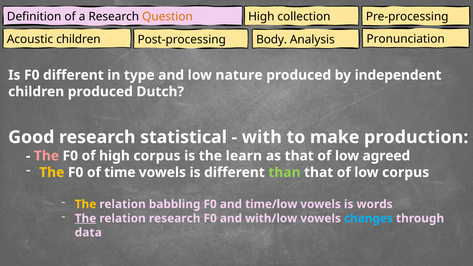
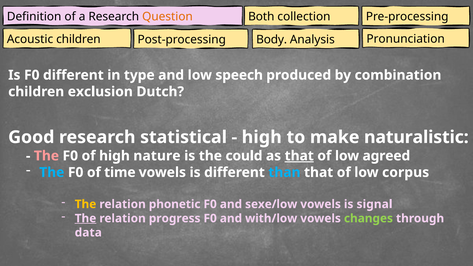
High: High -> Both (261, 17)
nature: nature -> speech (239, 75)
independent: independent -> combination (398, 75)
children produced: produced -> exclusion (100, 92)
with: with -> high (262, 137)
production: production -> naturalistic (416, 137)
high corpus: corpus -> nature (157, 156)
learn: learn -> could (244, 156)
that underline: none -> present (299, 156)
The colour: yellow -> light blue (52, 172)
than colour: light green -> light blue (284, 172)
babbling: babbling -> phonetic (175, 204)
time/low: time/low -> sexe/low (271, 204)
words: words -> signal (374, 204)
relation research: research -> progress (175, 218)
changes colour: light blue -> light green (368, 218)
